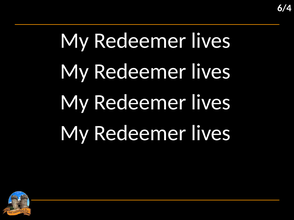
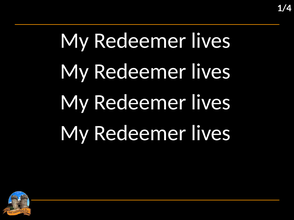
6/4: 6/4 -> 1/4 (284, 8)
